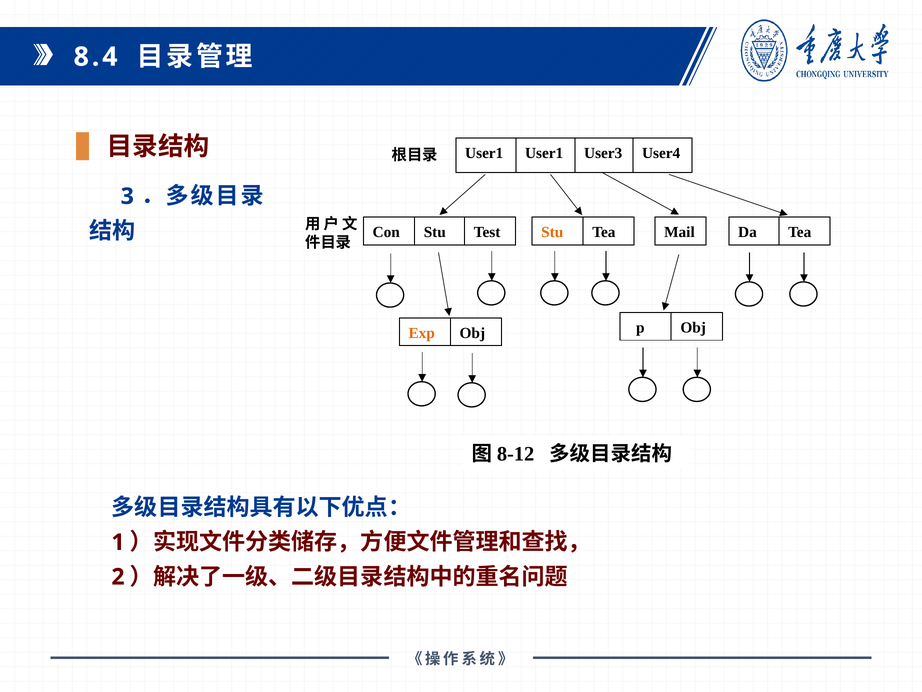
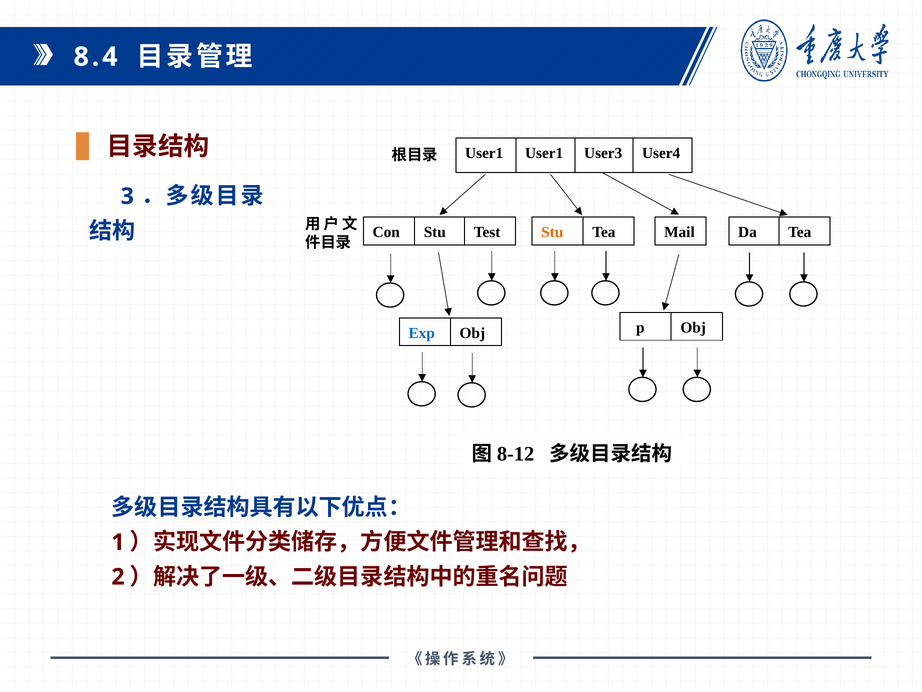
Exp colour: orange -> blue (422, 333)
